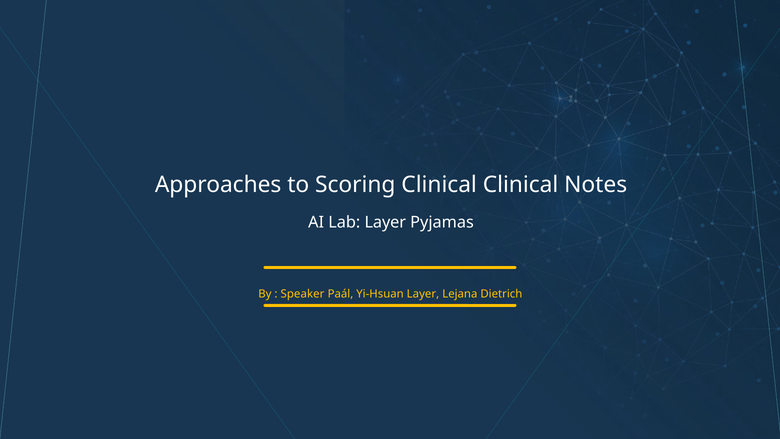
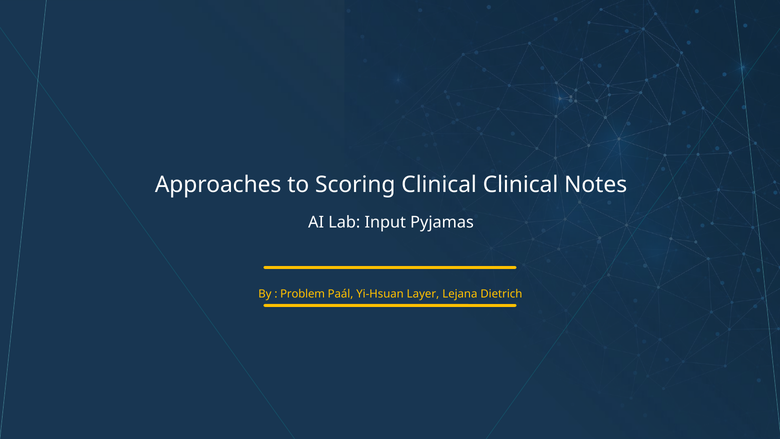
Lab Layer: Layer -> Input (385, 222)
Speaker: Speaker -> Problem (303, 294)
